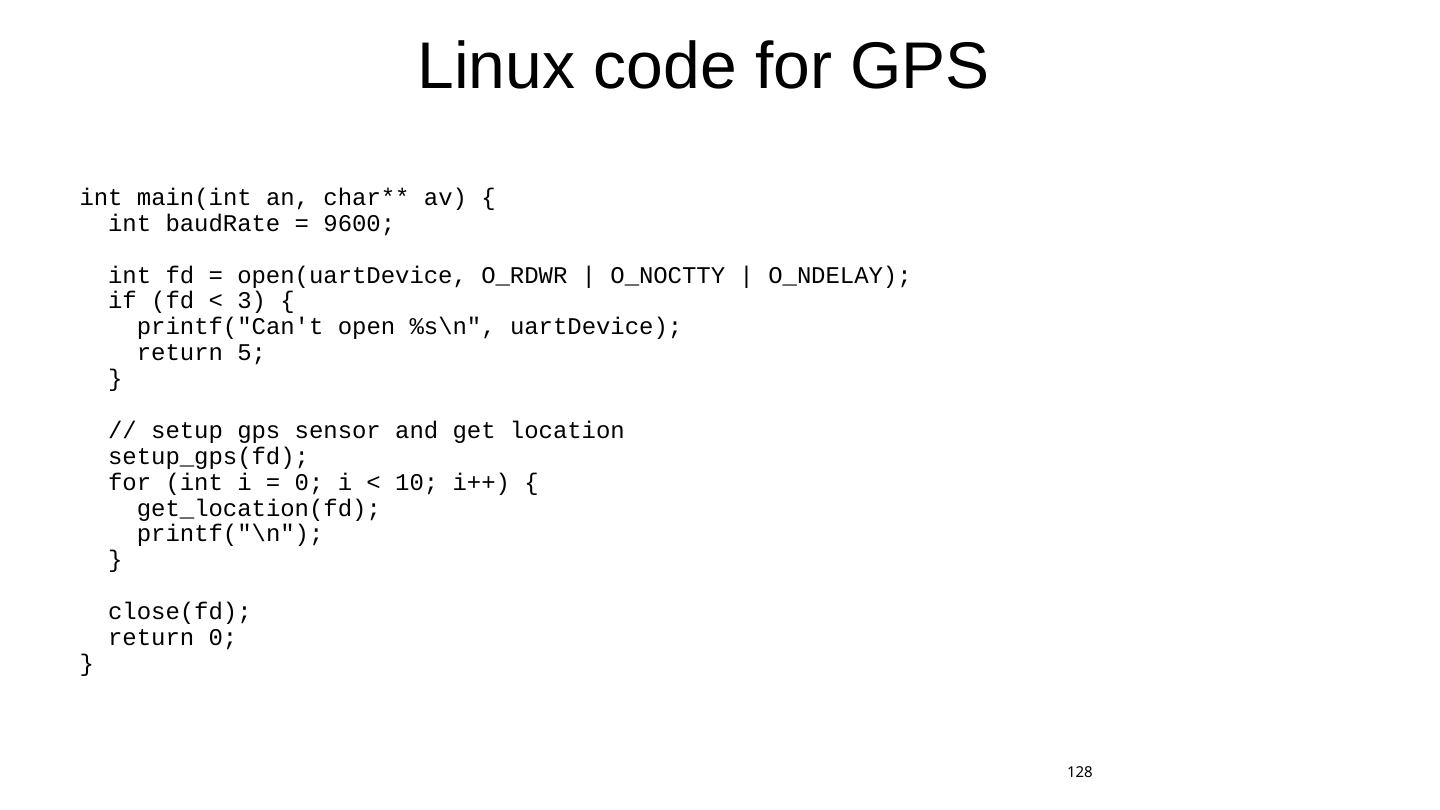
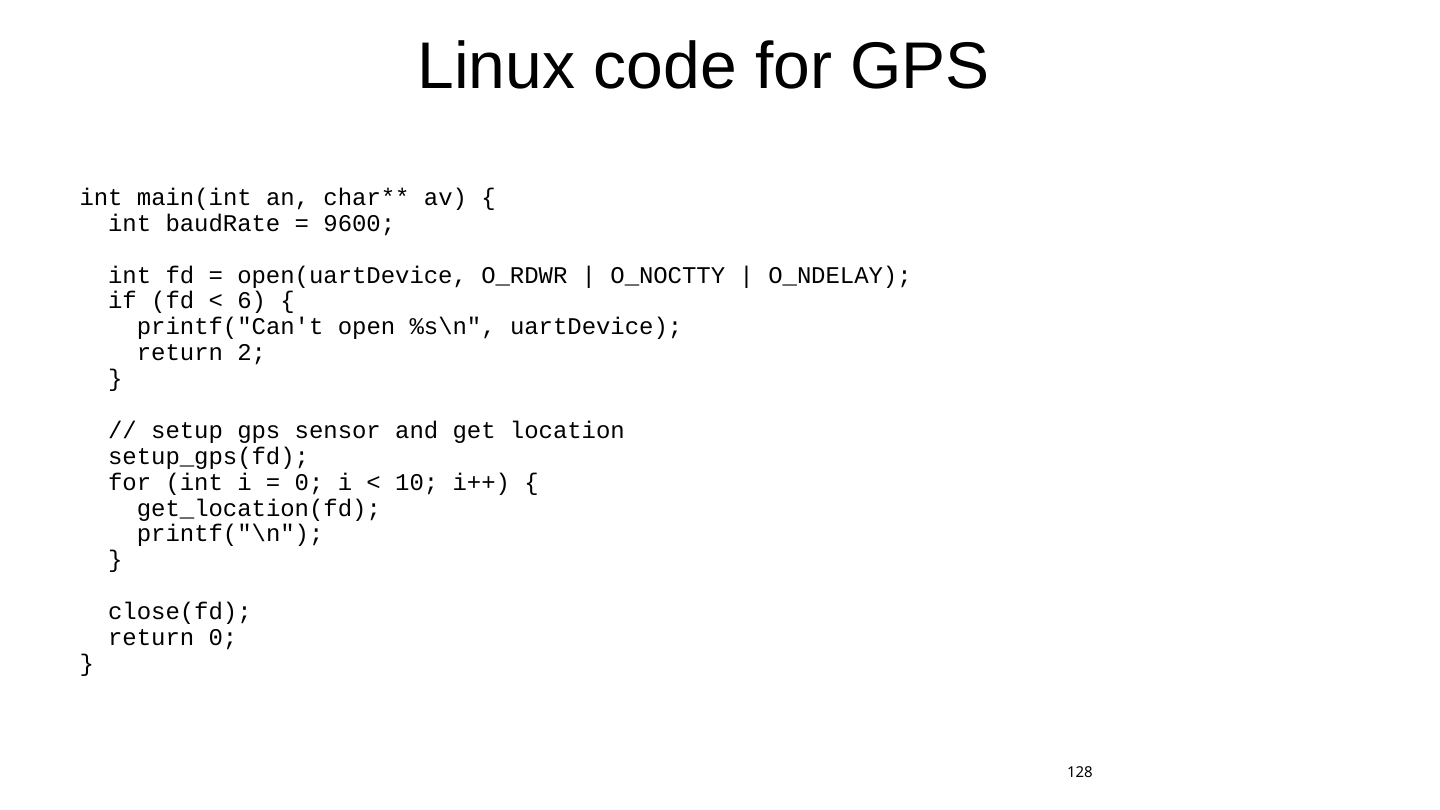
3: 3 -> 6 (252, 301)
5: 5 -> 2 (252, 353)
